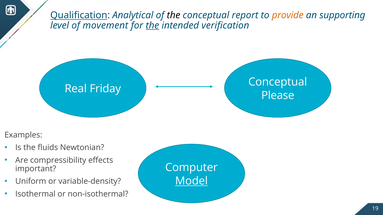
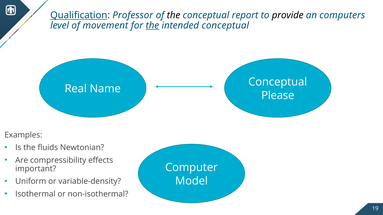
Analytical: Analytical -> Professor (133, 15)
provide colour: orange -> black (288, 15)
supporting: supporting -> computers (342, 15)
intended verification: verification -> conceptual (225, 25)
Friday: Friday -> Name (105, 89)
Model underline: present -> none (191, 181)
